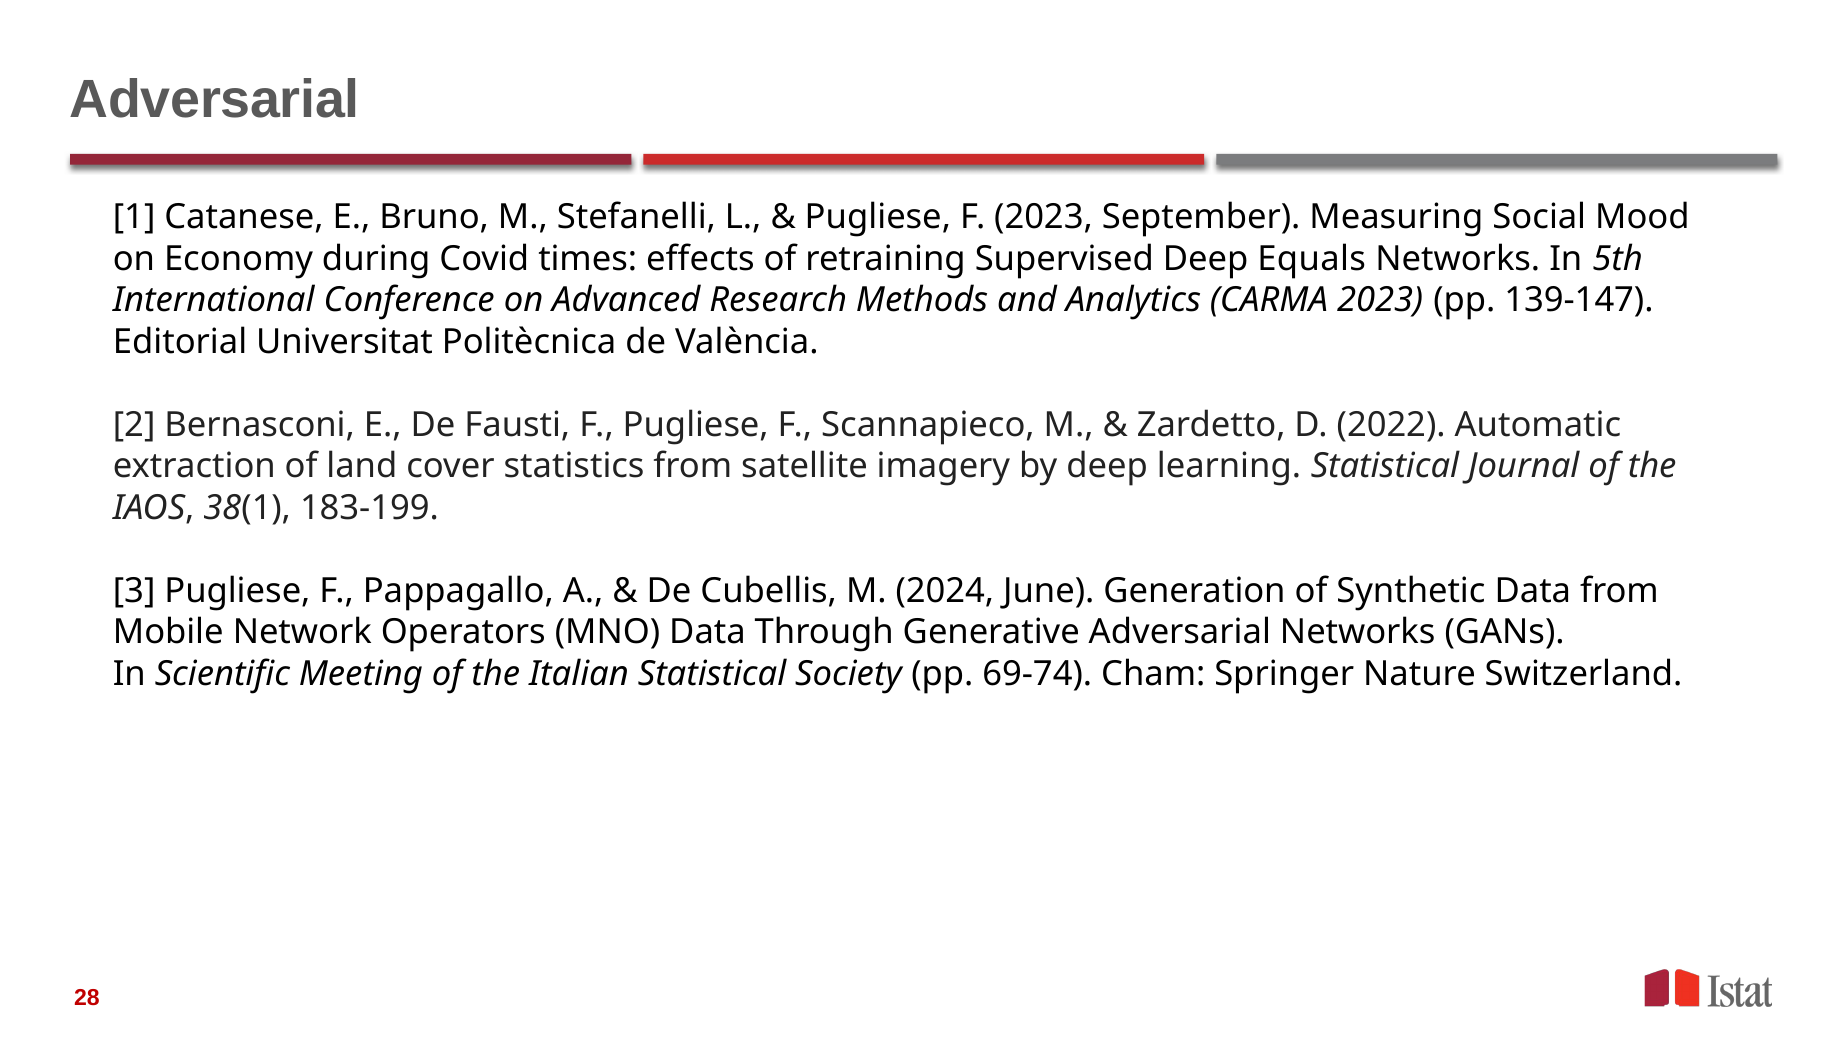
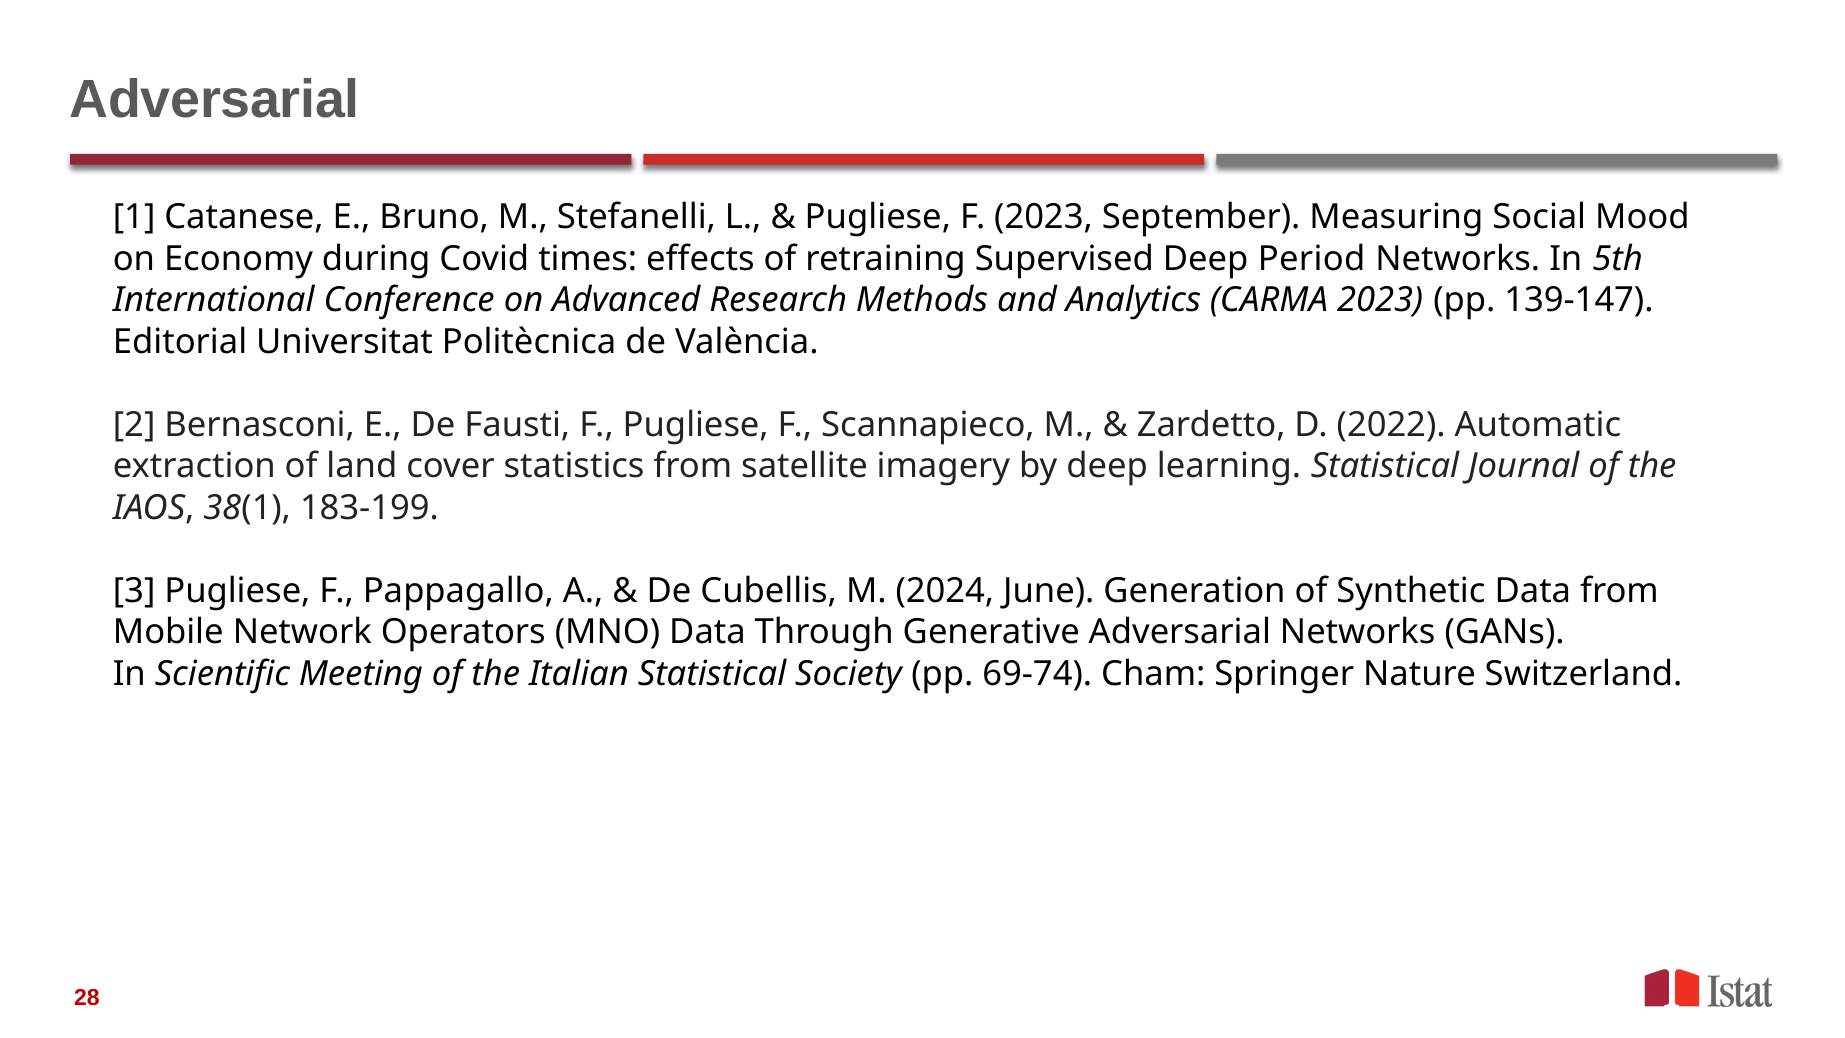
Equals: Equals -> Period (1312, 259)
